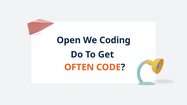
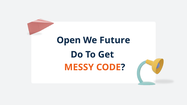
Coding: Coding -> Future (115, 40)
OFTEN: OFTEN -> MESSY (79, 67)
